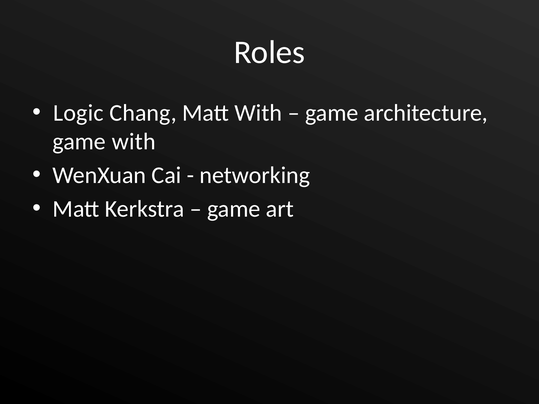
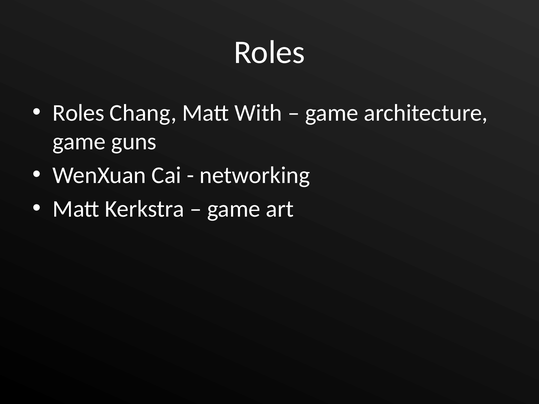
Logic: Logic -> Roles (78, 113)
game with: with -> guns (134, 142)
